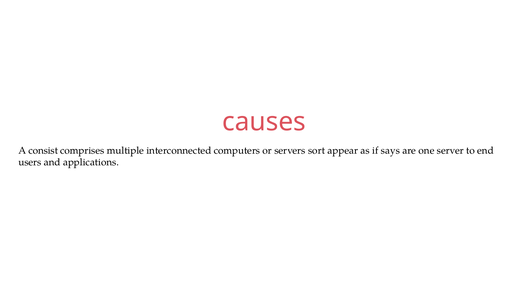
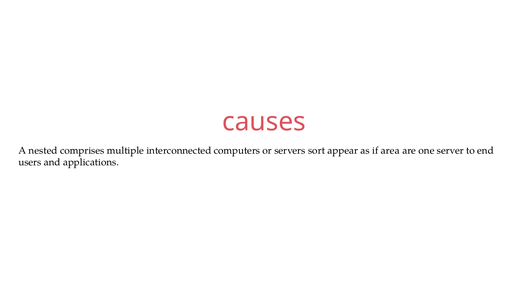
consist: consist -> nested (43, 150)
says: says -> area (390, 150)
